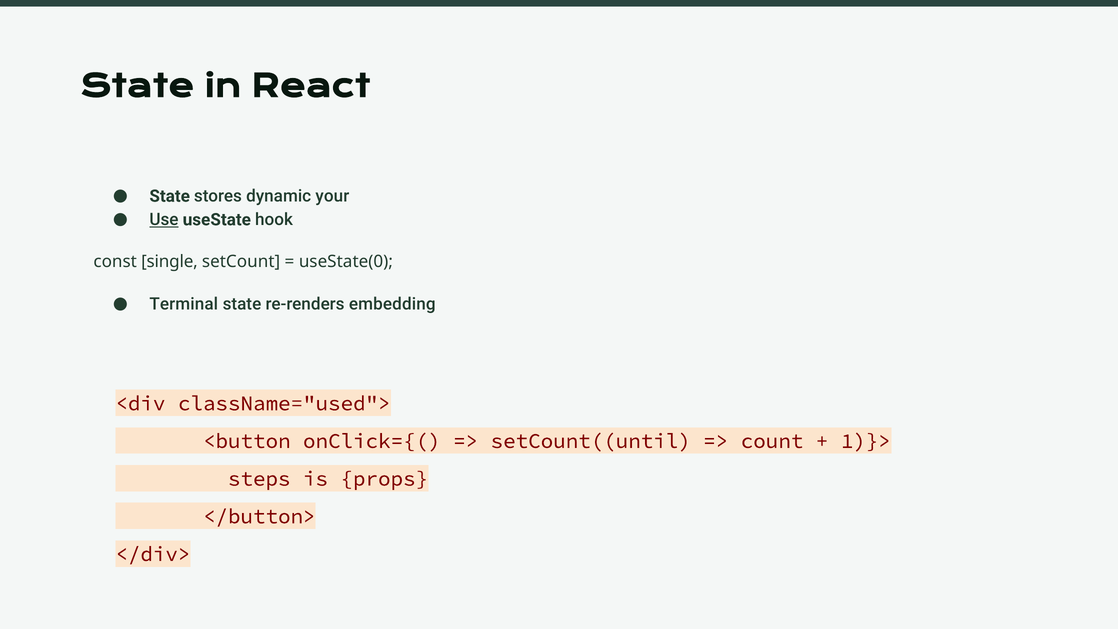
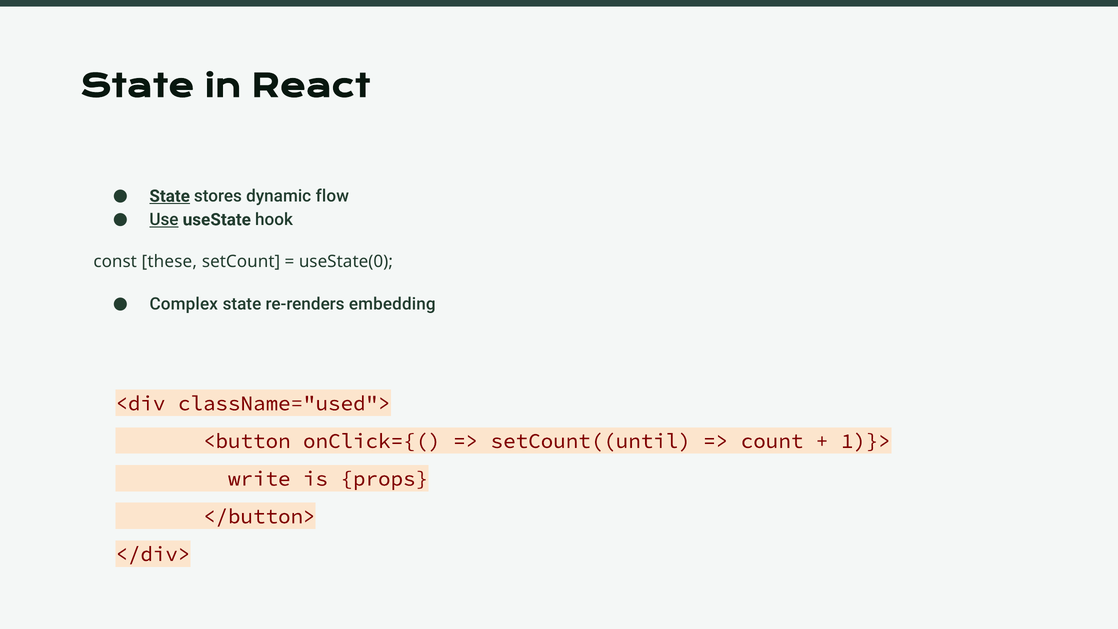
State underline: none -> present (170, 196)
your: your -> flow (332, 196)
single: single -> these (169, 262)
Terminal: Terminal -> Complex (184, 304)
steps: steps -> write (259, 479)
